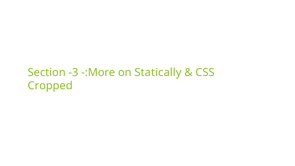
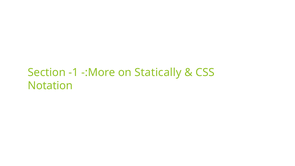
-3: -3 -> -1 (74, 72)
Cropped: Cropped -> Notation (50, 86)
